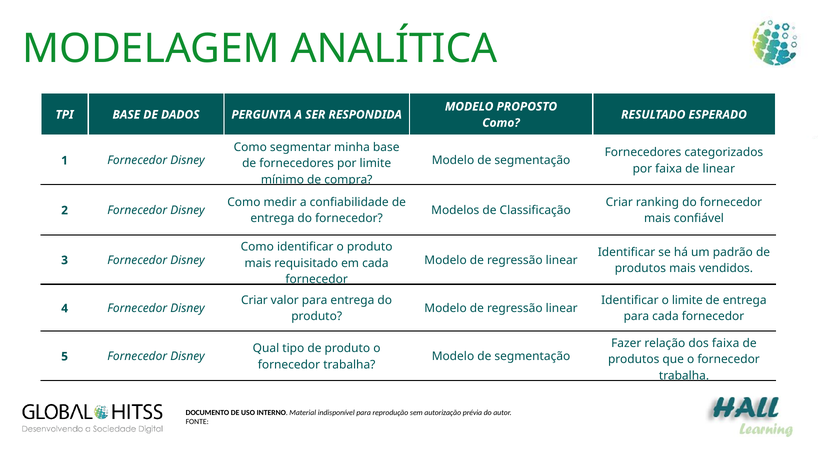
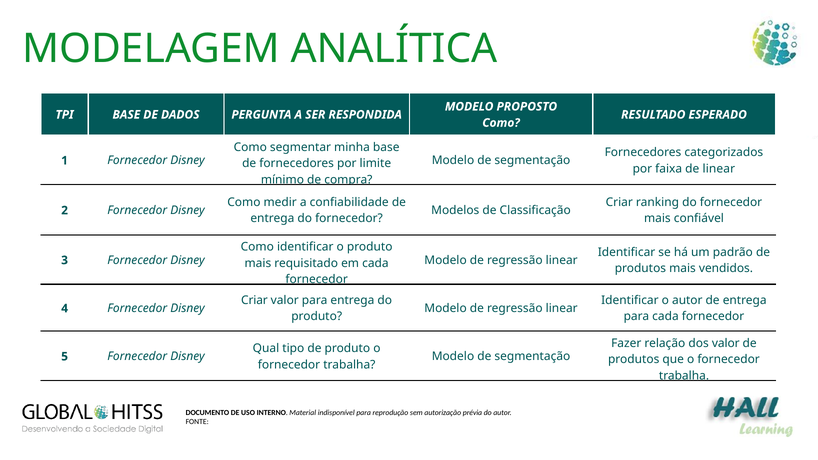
o limite: limite -> autor (687, 300)
dos faixa: faixa -> valor (726, 343)
